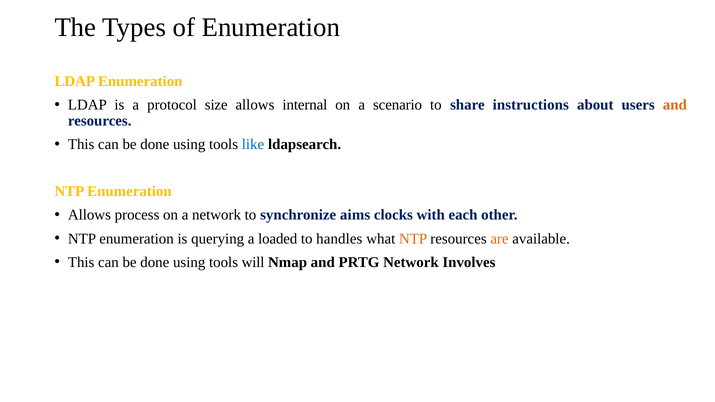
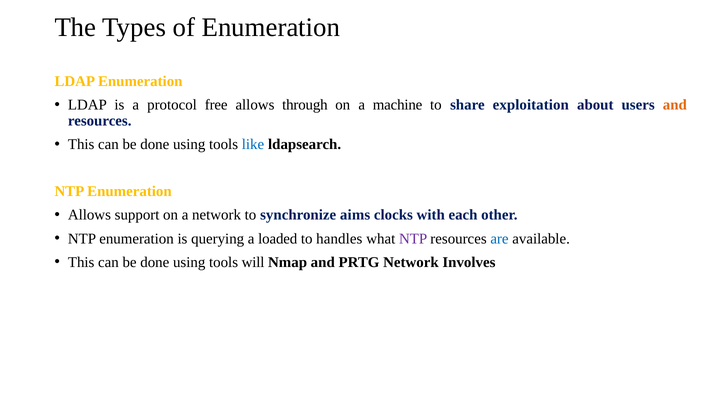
size: size -> free (216, 105)
internal: internal -> through (305, 105)
scenario: scenario -> machine (398, 105)
instructions: instructions -> exploitation (531, 105)
process: process -> support (137, 215)
NTP colour: orange -> purple (413, 239)
are colour: orange -> blue (499, 239)
